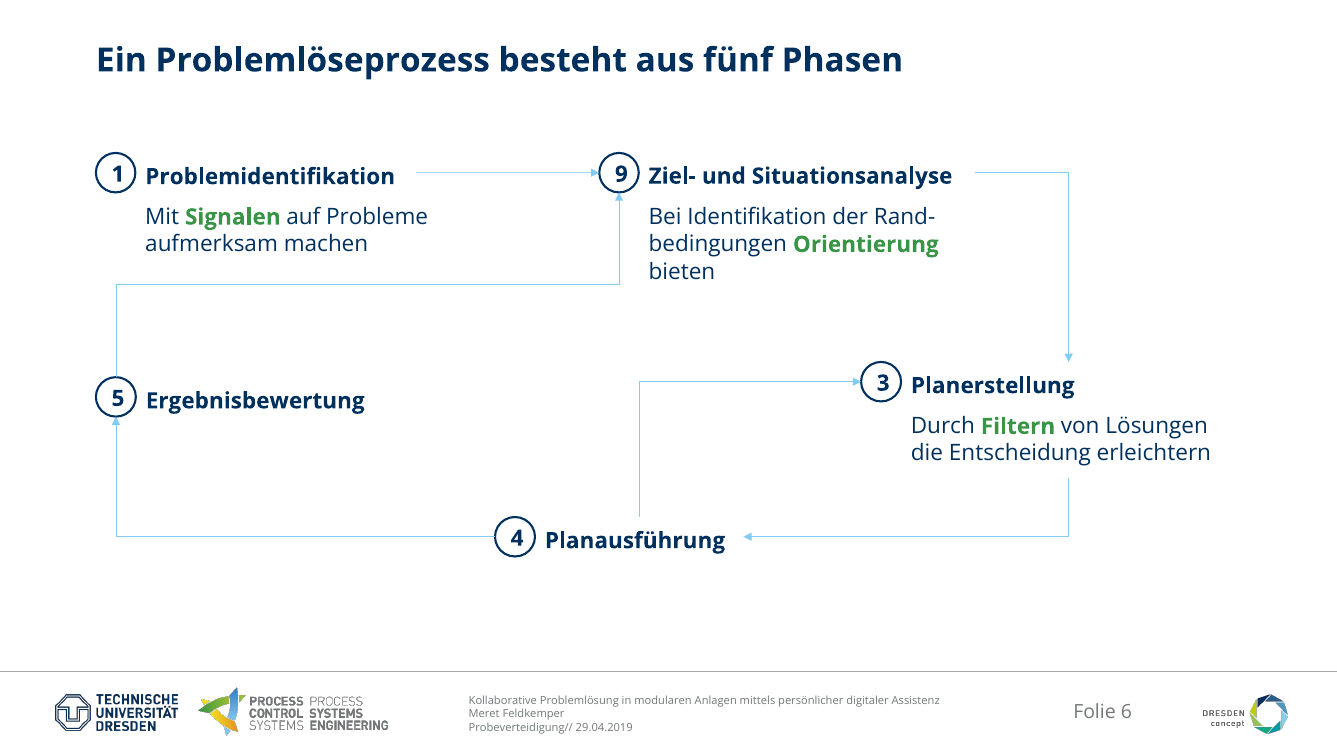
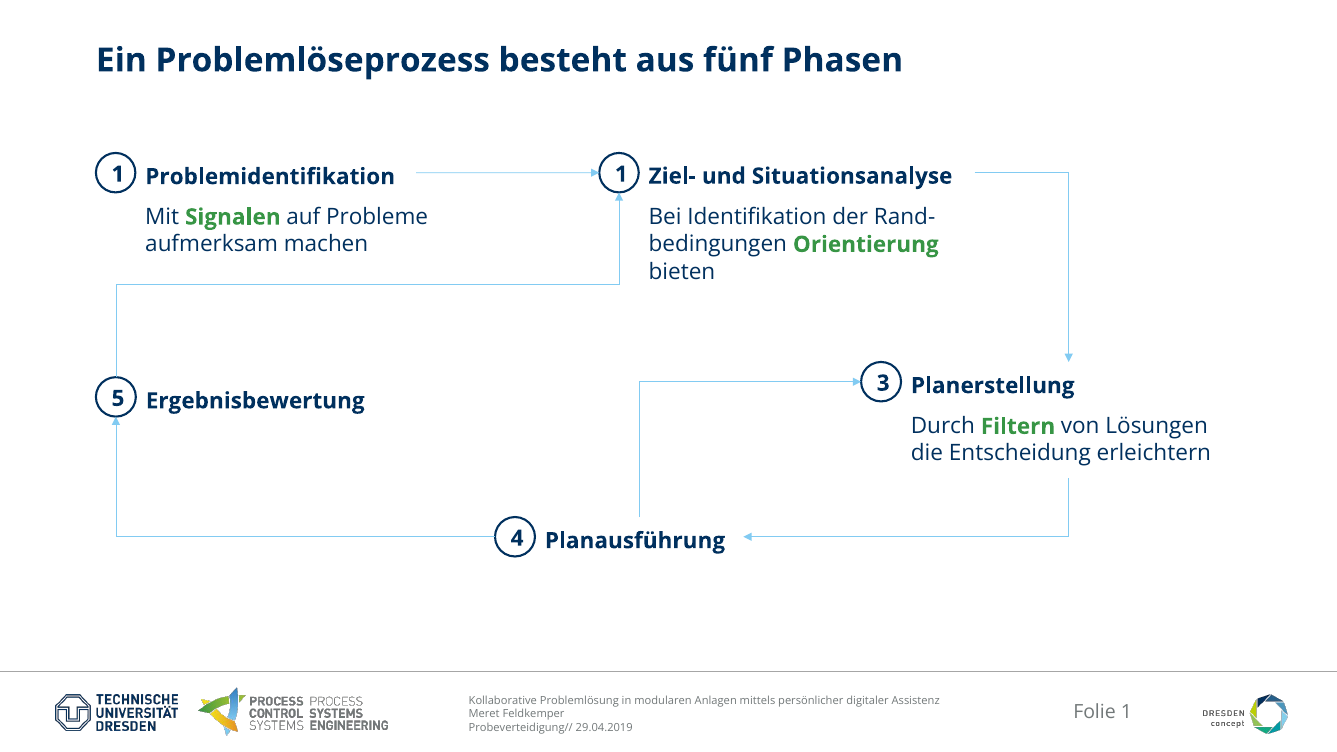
Problemidentifikation 9: 9 -> 1 (621, 174)
6: 6 -> 1 (1127, 712)
